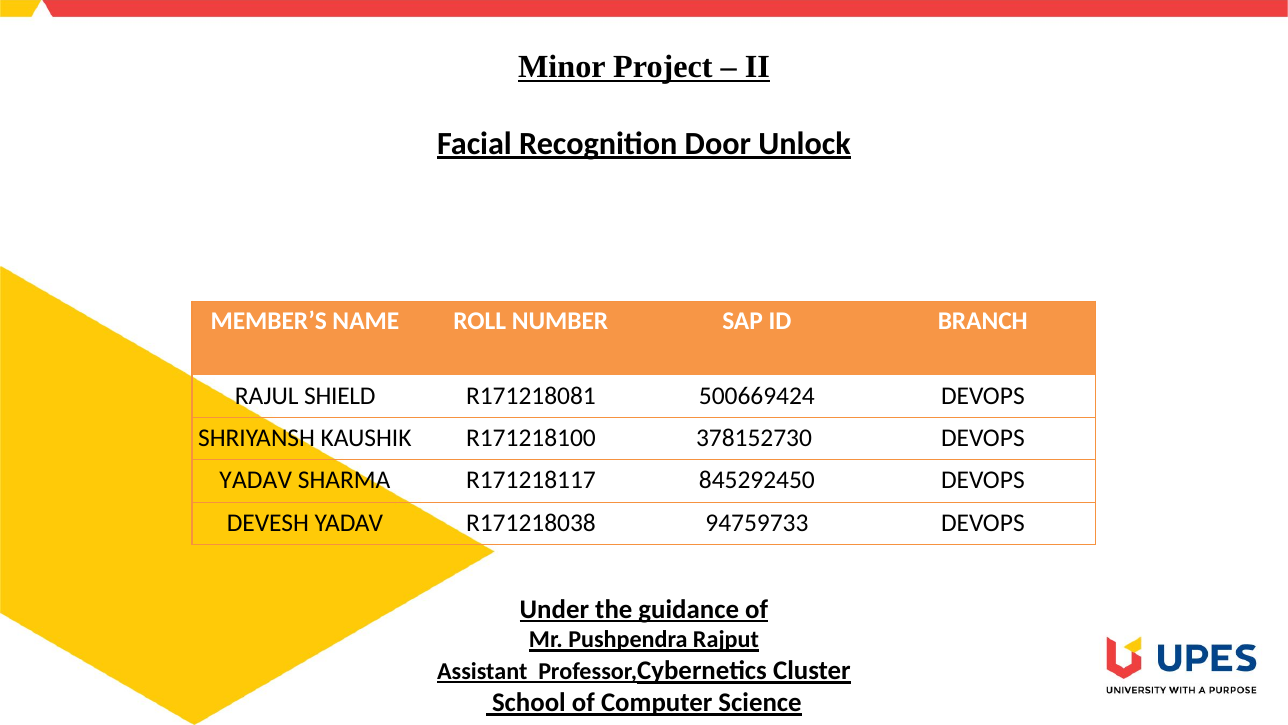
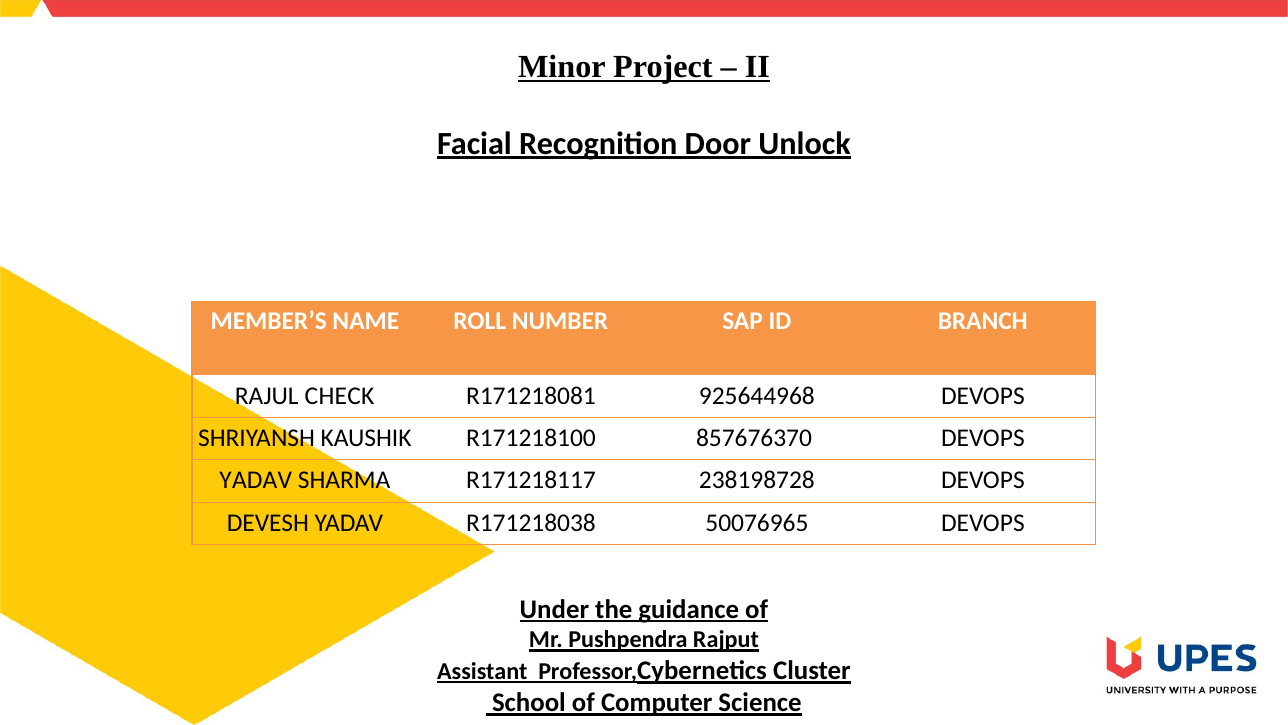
SHIELD: SHIELD -> CHECK (340, 396)
500669424: 500669424 -> 925644968 (757, 396)
378152730: 378152730 -> 857676370 (754, 438)
845292450: 845292450 -> 238198728 (757, 480)
94759733: 94759733 -> 50076965 (757, 522)
